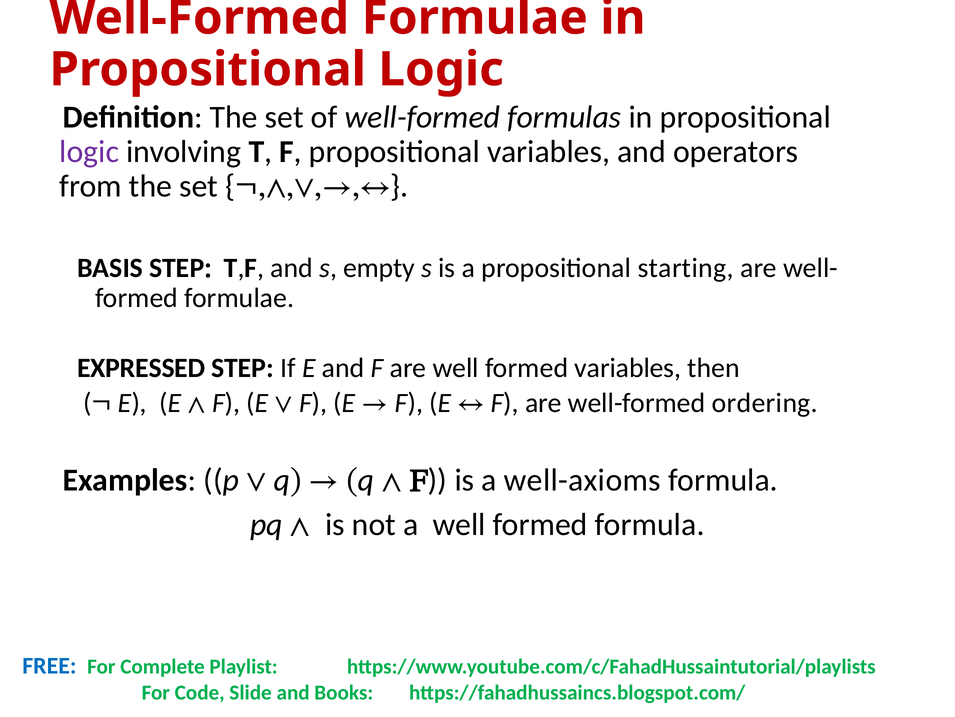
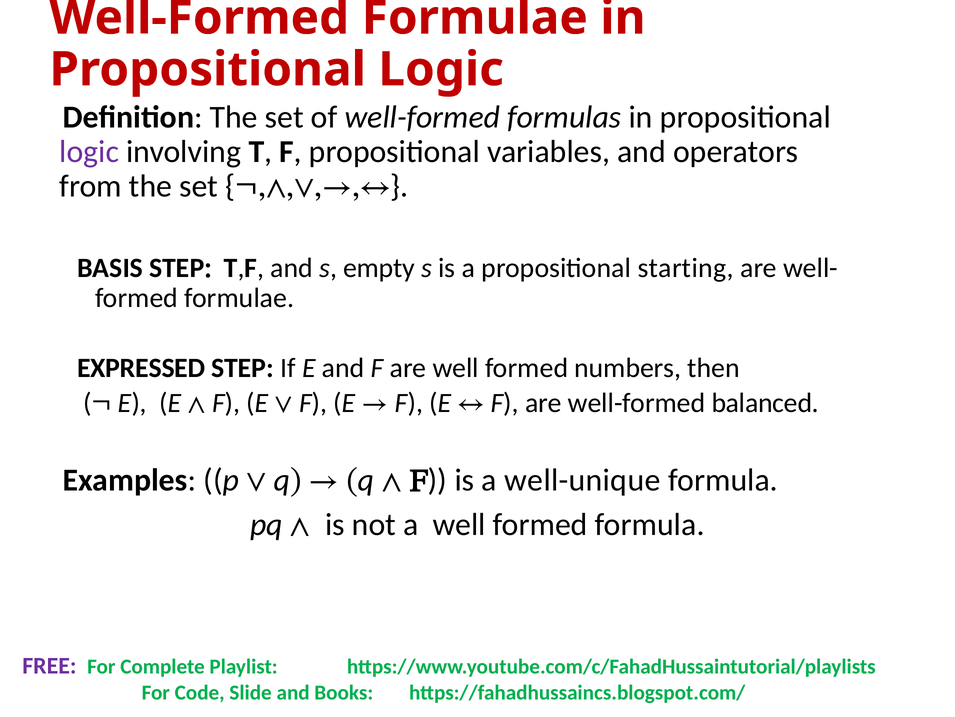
formed variables: variables -> numbers (628, 368)
ordering: ordering -> balanced (765, 403)
well-axioms: well-axioms -> well-unique (582, 480)
FREE colour: blue -> purple (49, 665)
